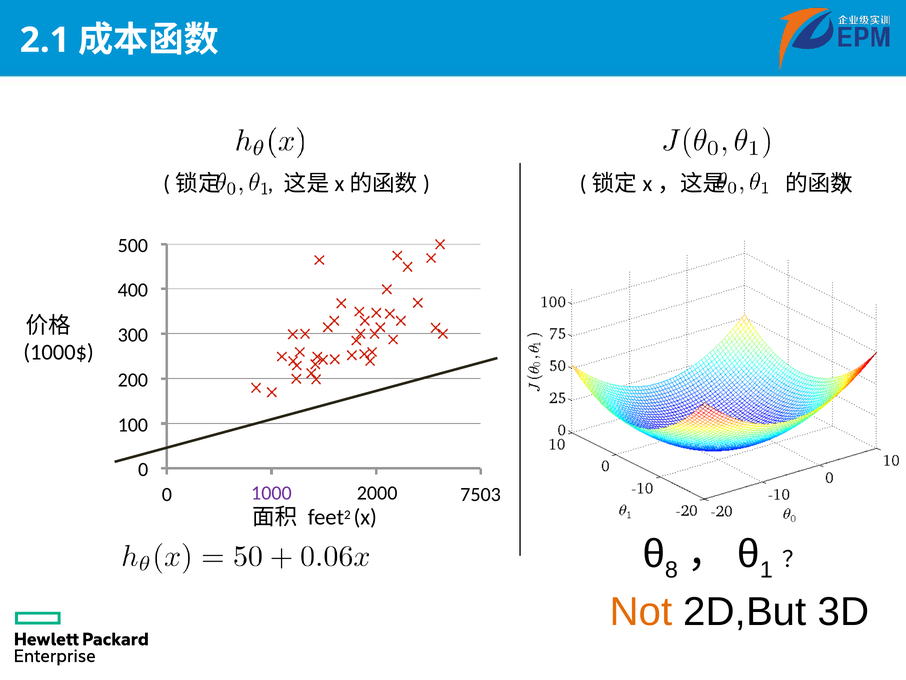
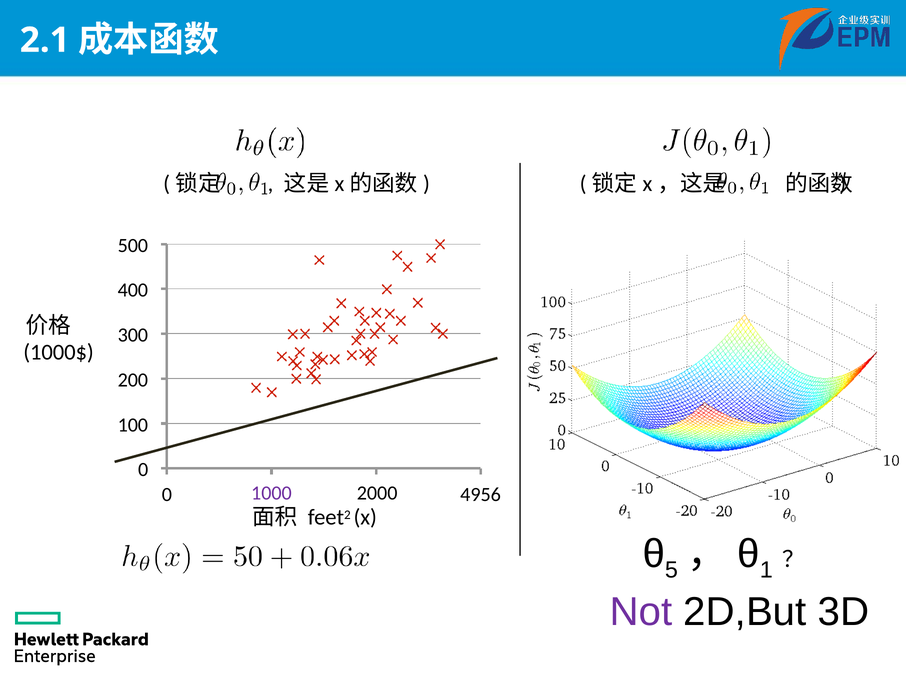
7503: 7503 -> 4956 (481, 494)
8: 8 -> 5 (671, 569)
Not colour: orange -> purple (641, 612)
